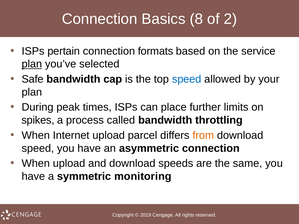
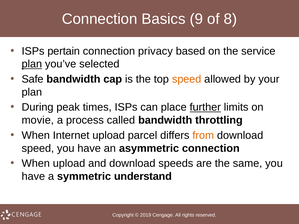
8: 8 -> 9 (196, 19)
2: 2 -> 8 (230, 19)
formats: formats -> privacy (155, 51)
speed colour: blue -> orange (187, 79)
further underline: none -> present (205, 107)
spikes: spikes -> movie (38, 120)
monitoring: monitoring -> understand (143, 177)
